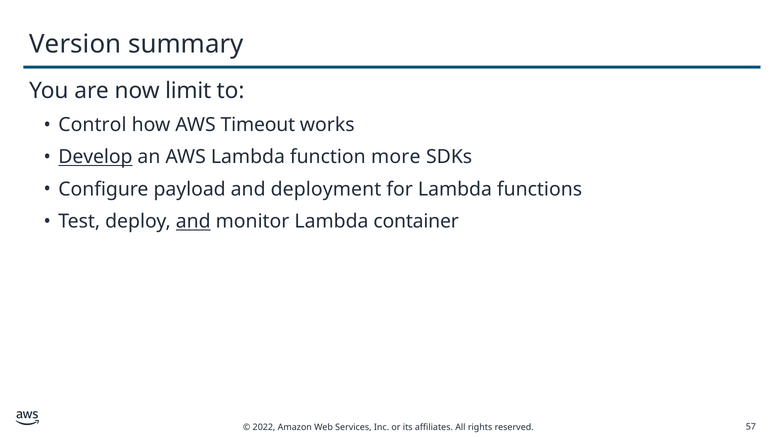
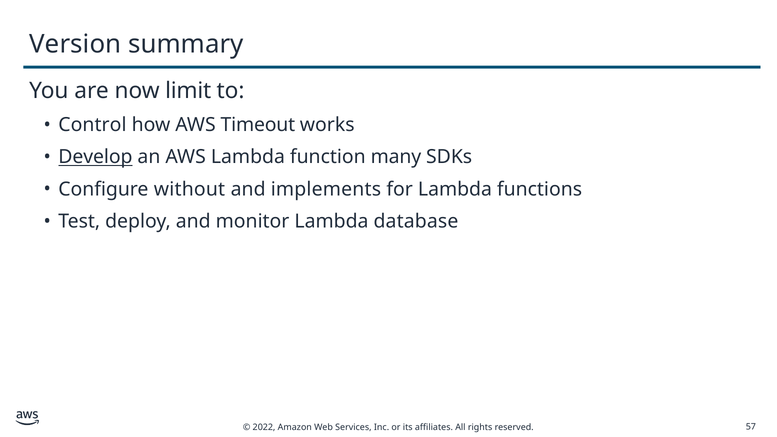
more: more -> many (396, 157)
payload: payload -> without (189, 189)
deployment: deployment -> implements (326, 189)
and underline: present -> none (193, 222)
container: container -> database (416, 222)
